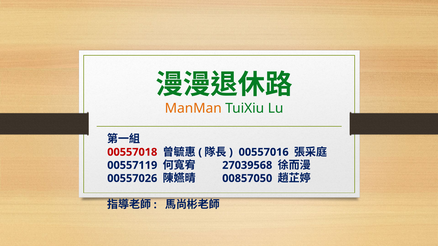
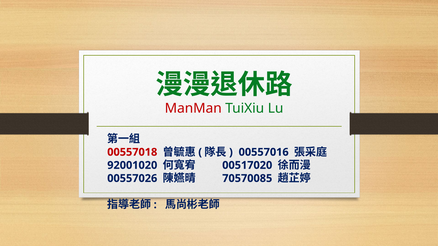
ManMan colour: orange -> red (193, 109)
00557119: 00557119 -> 92001020 (132, 165)
27039568: 27039568 -> 00517020 (247, 165)
00857050: 00857050 -> 70570085 (247, 179)
